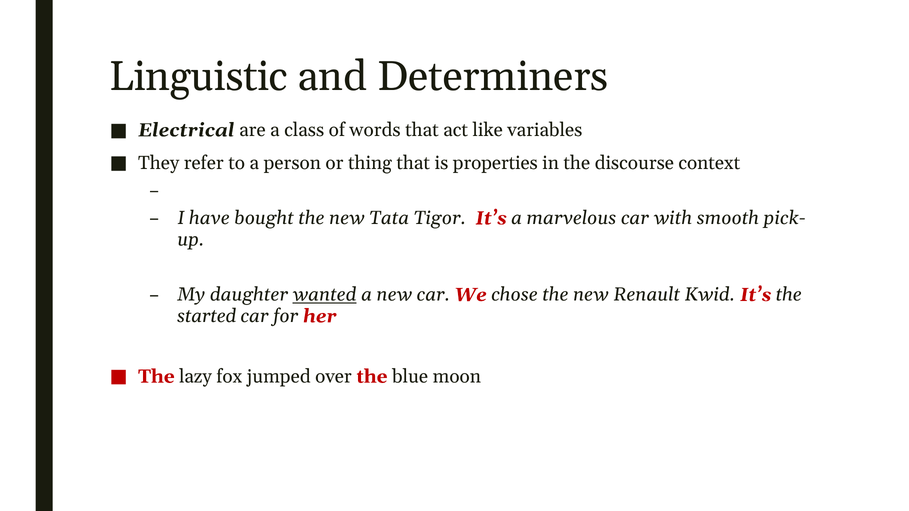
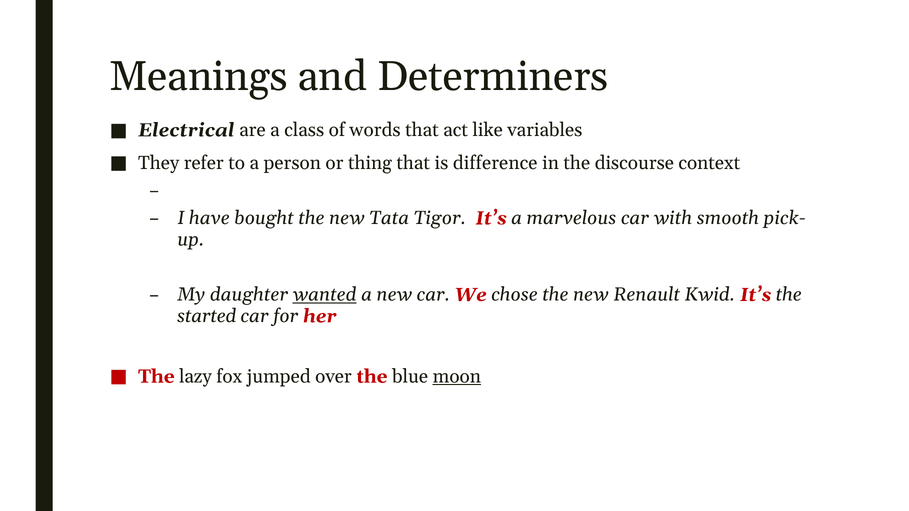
Linguistic: Linguistic -> Meanings (198, 76)
properties: properties -> difference (495, 163)
moon underline: none -> present (457, 377)
